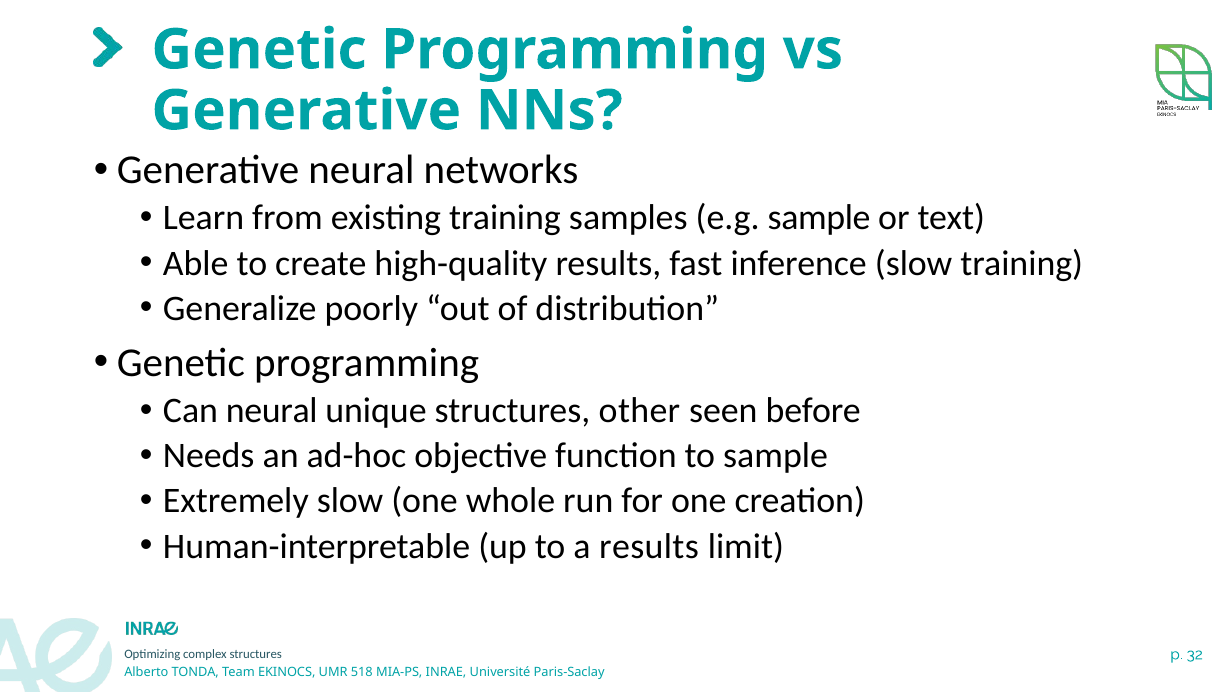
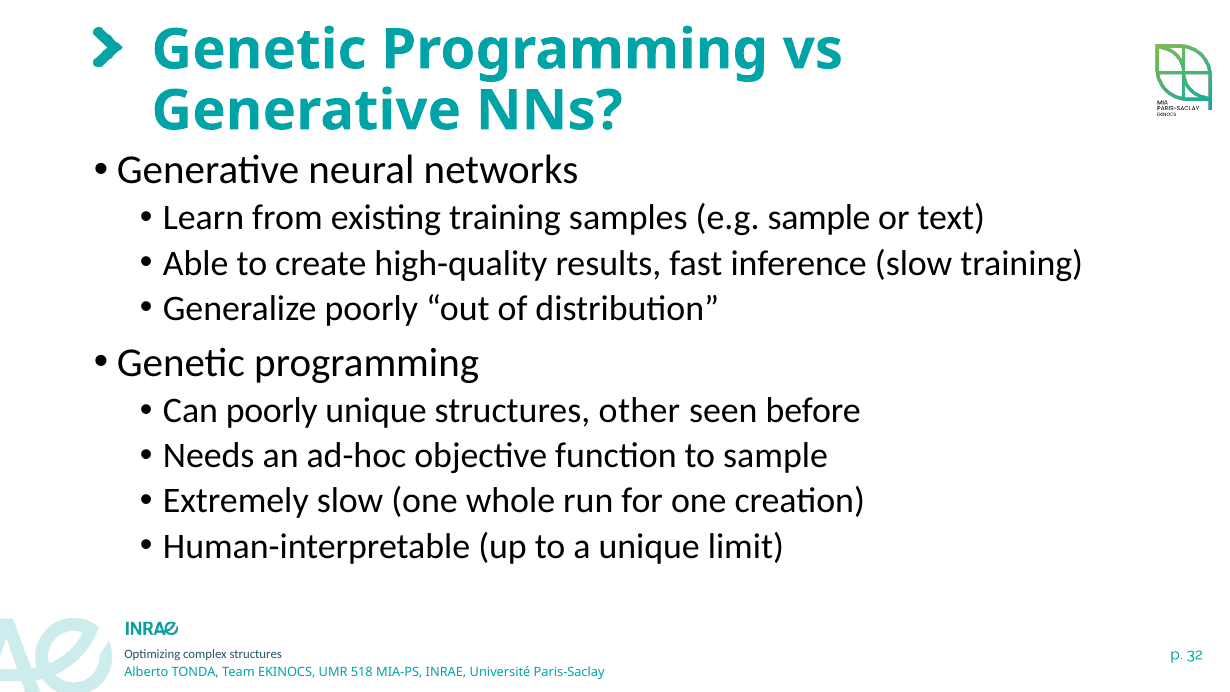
Can neural: neural -> poorly (272, 411)
a results: results -> unique (649, 546)
